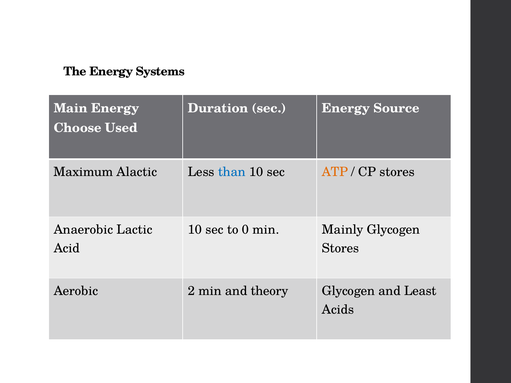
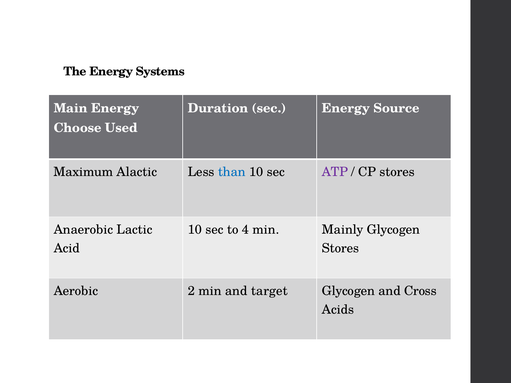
ATP colour: orange -> purple (335, 172)
0: 0 -> 4 (246, 230)
theory: theory -> target (269, 291)
Least: Least -> Cross (420, 291)
